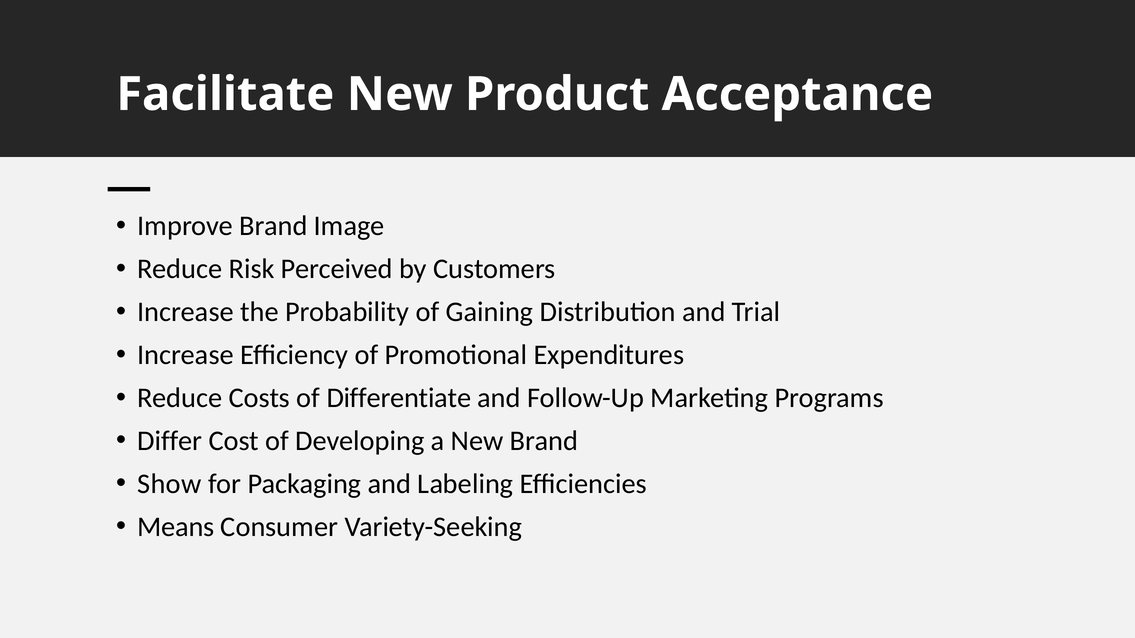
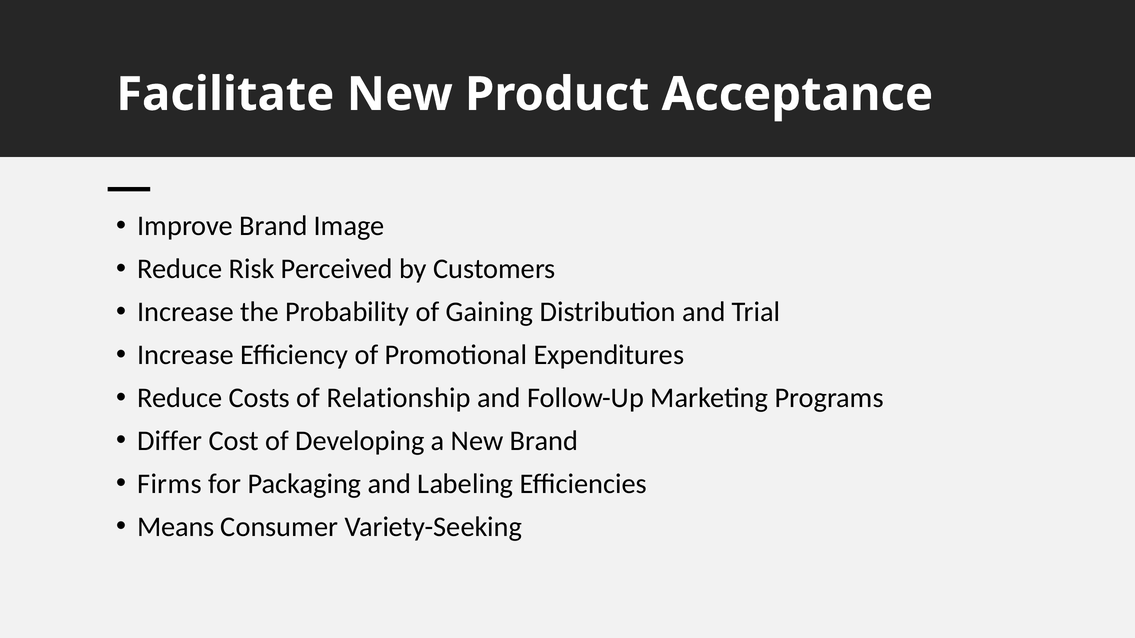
Differentiate: Differentiate -> Relationship (399, 398)
Show: Show -> Firms (169, 484)
